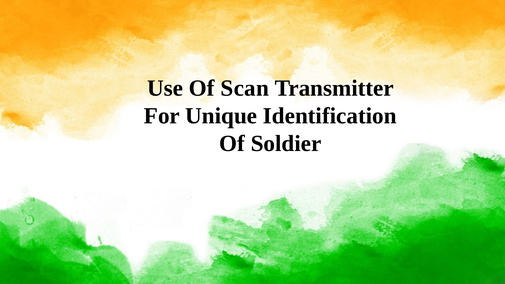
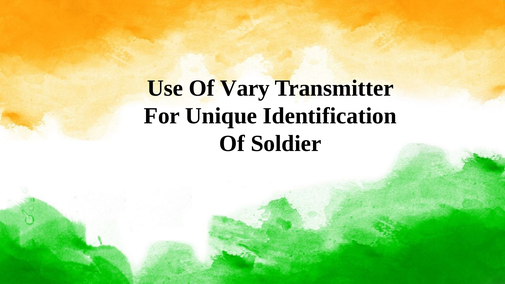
Scan: Scan -> Vary (245, 88)
